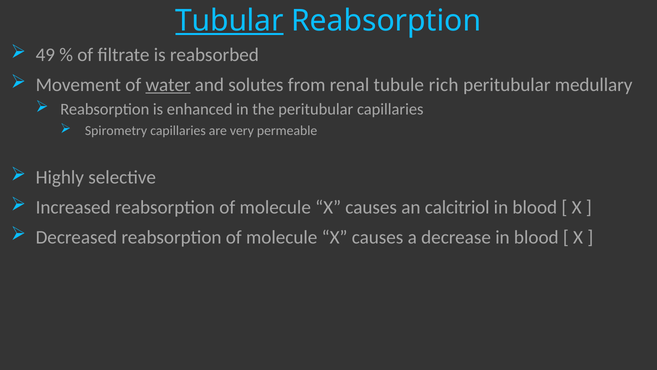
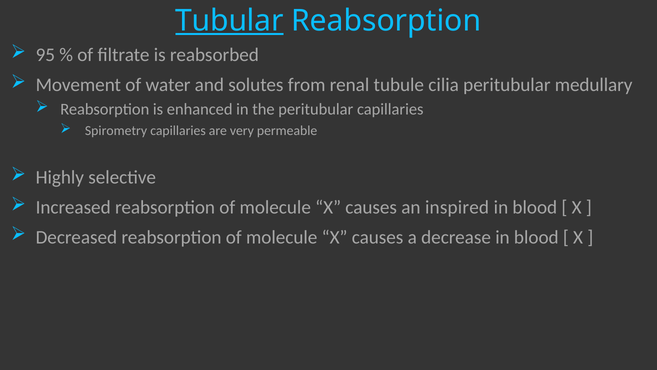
49: 49 -> 95 (45, 55)
water underline: present -> none (168, 85)
rich: rich -> cilia (444, 85)
calcitriol: calcitriol -> inspired (457, 207)
